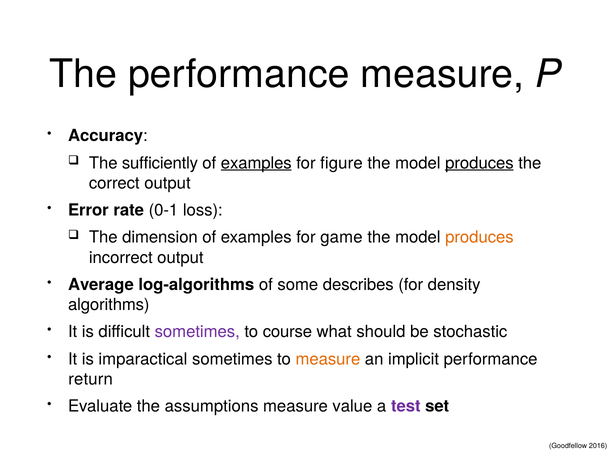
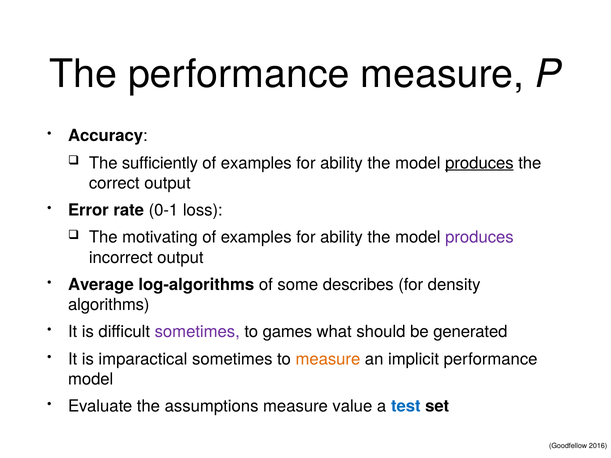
examples underline: present -> none (256, 163)
figure: figure -> ability (341, 163)
dimension: dimension -> motivating (160, 238)
game: game -> ability (341, 238)
produces colour: orange -> purple (479, 238)
course: course -> games (287, 332)
stochastic: stochastic -> generated (470, 332)
return: return -> model (91, 379)
test colour: purple -> blue (406, 407)
